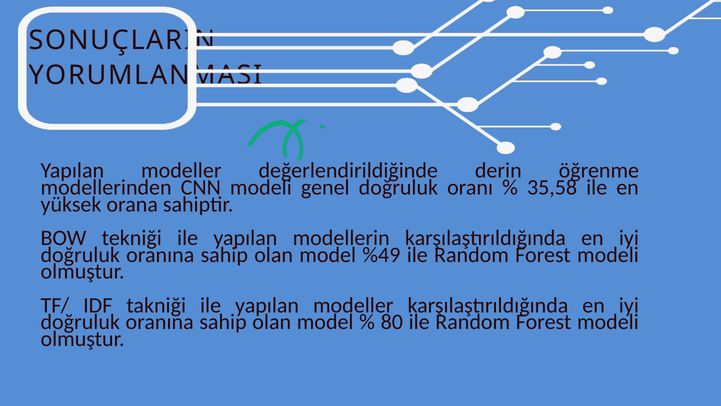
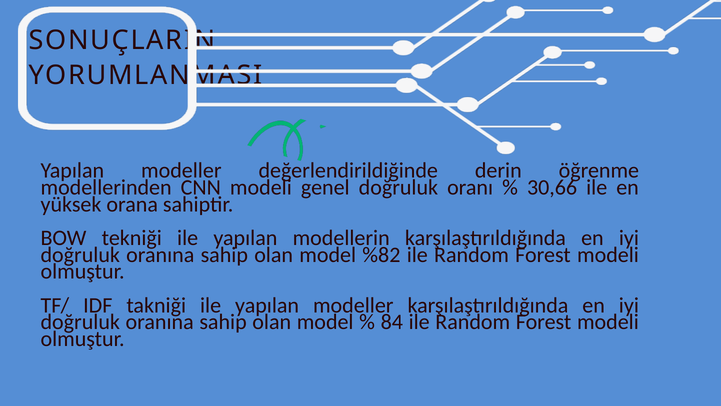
35,58: 35,58 -> 30,66 (552, 187)
%49: %49 -> %82 (381, 255)
80: 80 -> 84 (392, 322)
